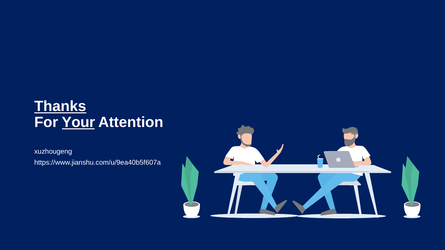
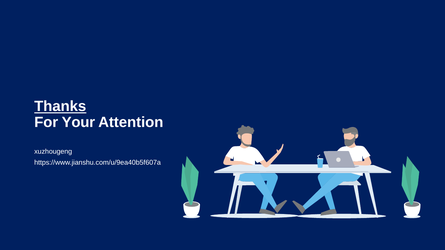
Your underline: present -> none (78, 123)
